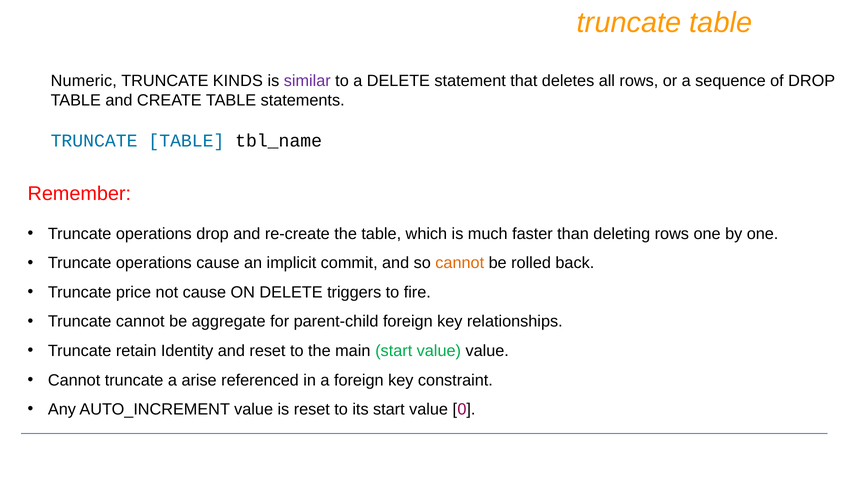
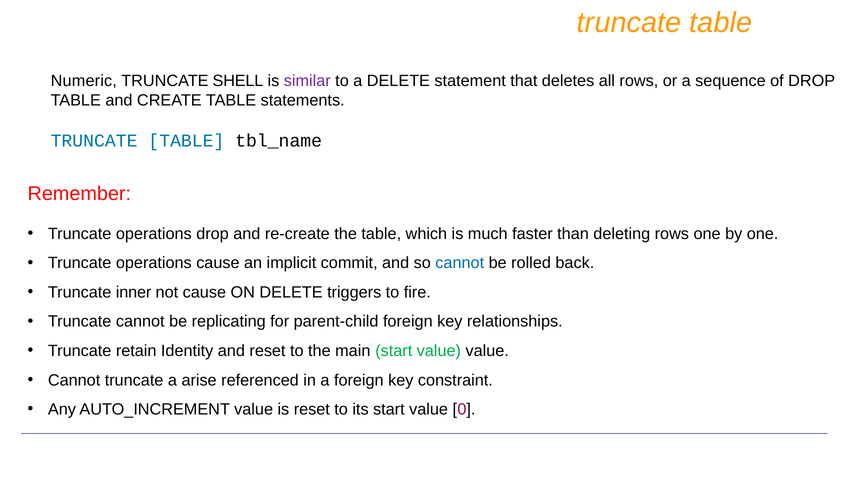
KINDS: KINDS -> SHELL (238, 81)
cannot colour: orange -> blue (460, 263)
price: price -> inner (134, 292)
aggregate: aggregate -> replicating (229, 321)
